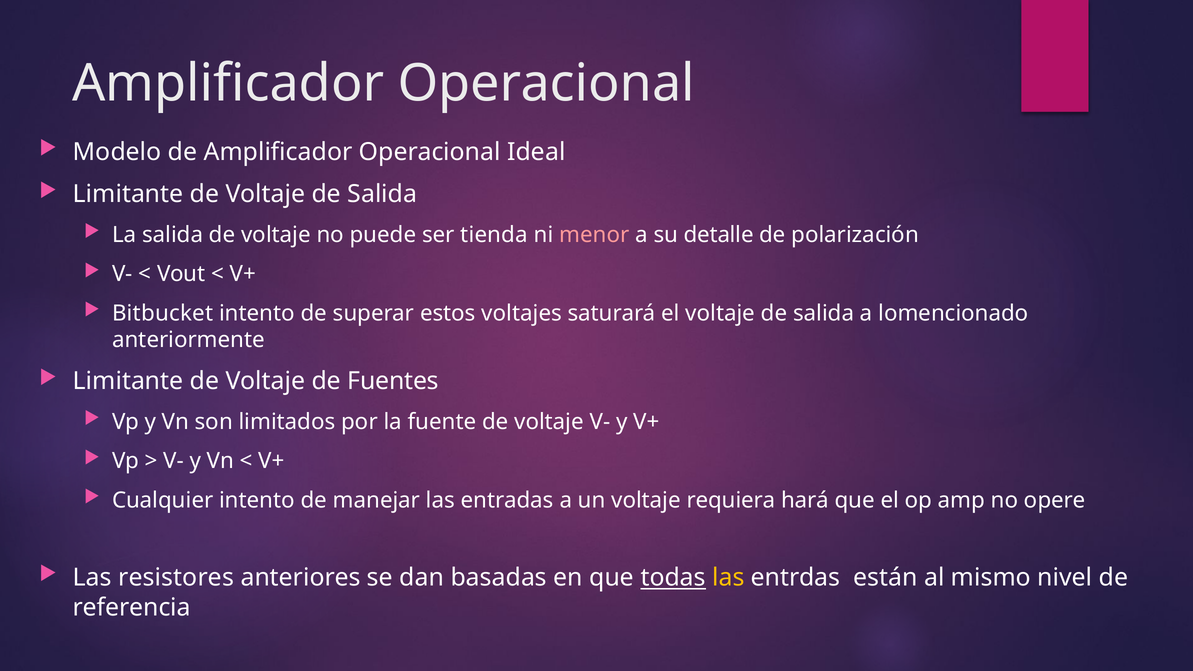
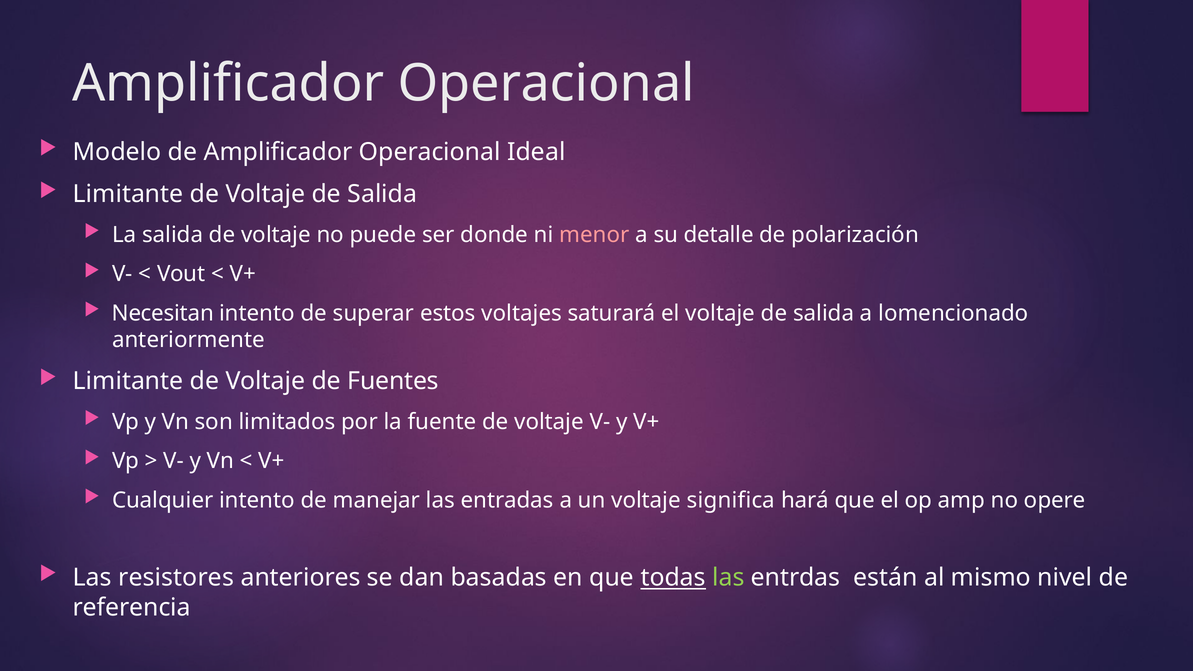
tienda: tienda -> donde (494, 235)
Bitbucket: Bitbucket -> Necesitan (163, 313)
requiera: requiera -> significa (731, 500)
las colour: yellow -> light green (728, 577)
